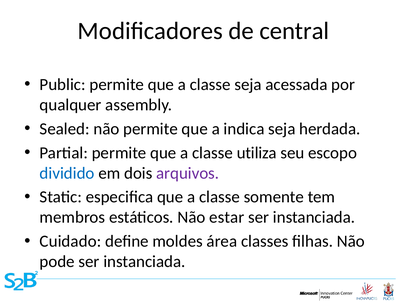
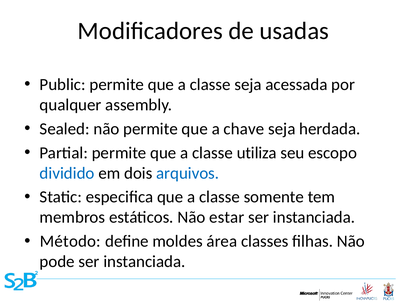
central: central -> usadas (294, 31)
indica: indica -> chave (244, 129)
arquivos colour: purple -> blue (188, 173)
Cuidado: Cuidado -> Método (70, 242)
